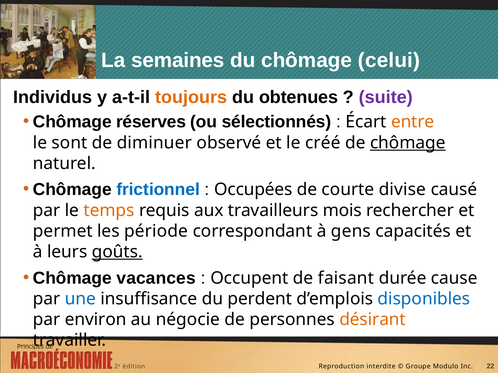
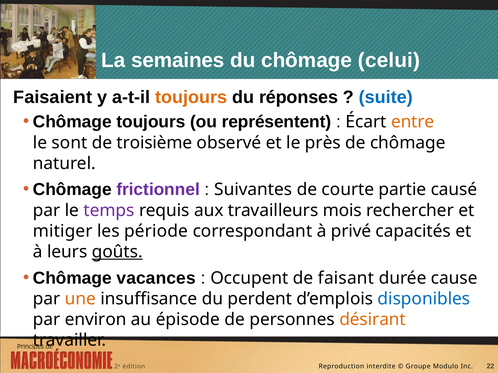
Individus: Individus -> Faisaient (53, 98)
obtenues: obtenues -> réponses (299, 98)
suite colour: purple -> blue (386, 98)
Chômage réserves: réserves -> toujours (151, 122)
sélectionnés: sélectionnés -> représentent (276, 122)
diminuer: diminuer -> troisième (154, 143)
créé: créé -> près (323, 143)
chômage underline: present -> none (408, 143)
frictionnel colour: blue -> purple (158, 190)
Occupées: Occupées -> Suivantes (253, 190)
divise: divise -> partie (402, 190)
temps colour: orange -> purple (109, 211)
permet: permet -> mitiger (63, 231)
gens: gens -> privé (351, 231)
une colour: blue -> orange (80, 299)
négocie: négocie -> épisode (188, 320)
